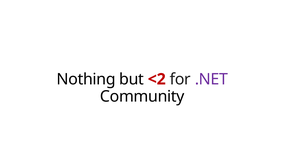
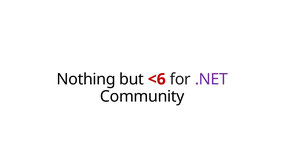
<2: <2 -> <6 (157, 79)
